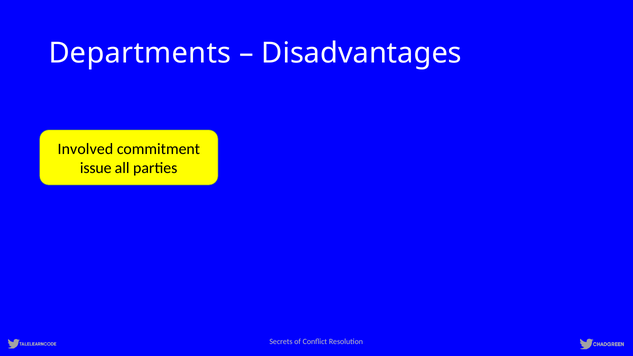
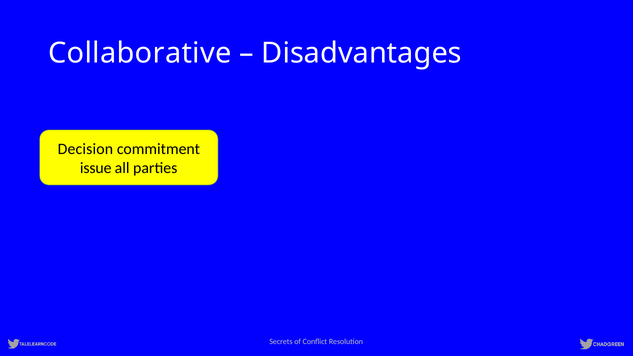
Departments: Departments -> Collaborative (140, 53)
Involved: Involved -> Decision (85, 149)
